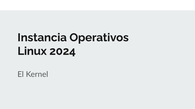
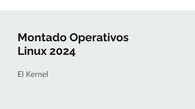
Instancia: Instancia -> Montado (42, 38)
